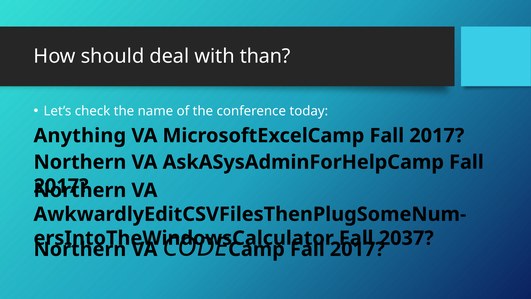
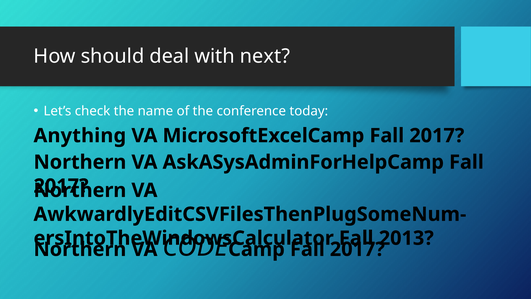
than: than -> next (265, 56)
2037: 2037 -> 2013 (406, 238)
